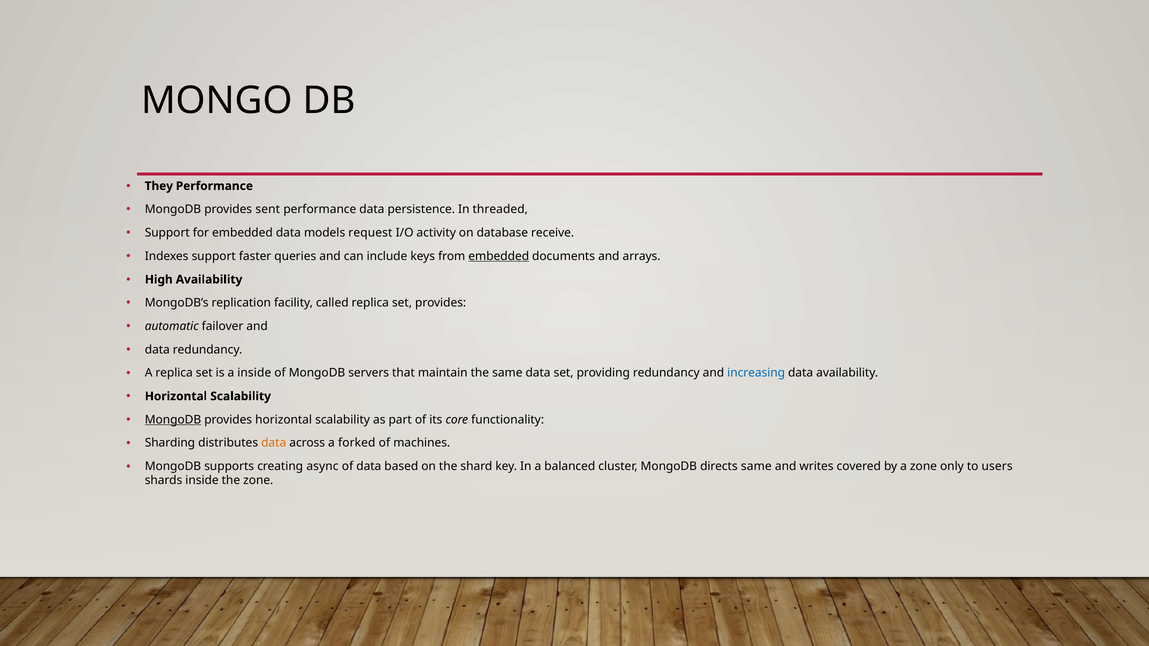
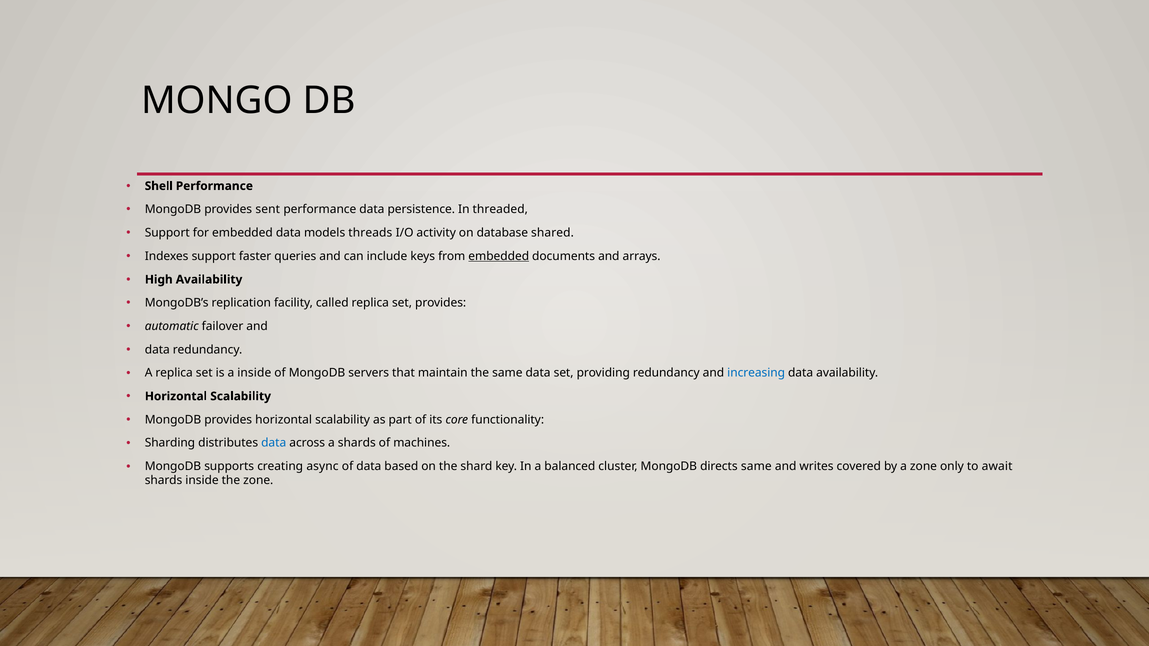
They: They -> Shell (159, 186)
request: request -> threads (370, 233)
receive: receive -> shared (553, 233)
MongoDB underline: present -> none (173, 420)
data colour: orange -> blue (274, 443)
a forked: forked -> shards (357, 443)
users: users -> await (997, 467)
